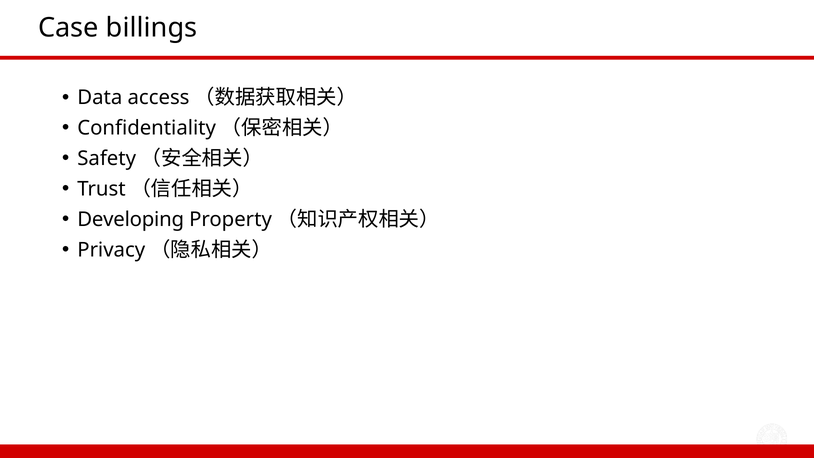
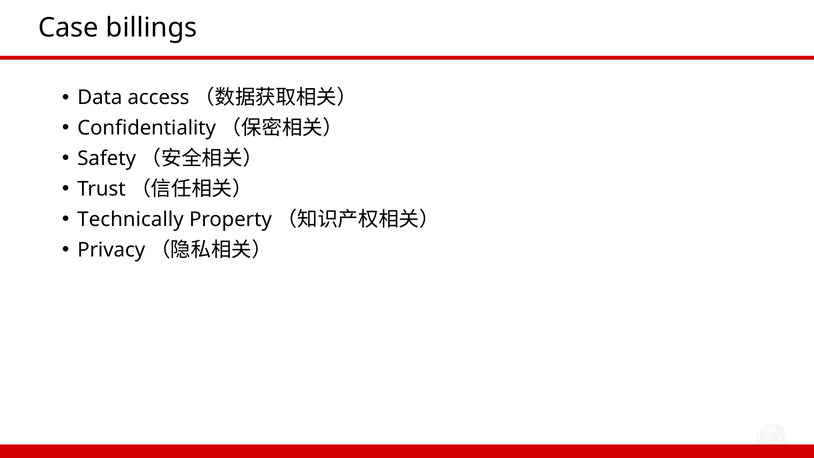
Developing: Developing -> Technically (131, 219)
